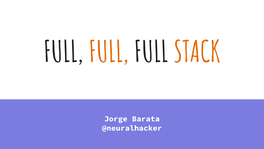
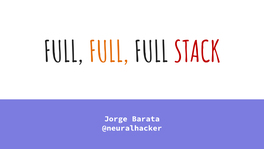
STACK colour: orange -> red (197, 52)
